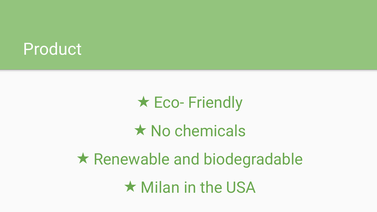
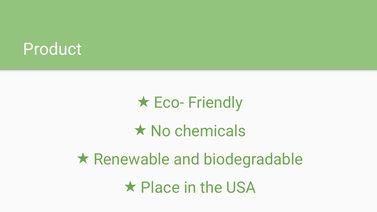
Milan: Milan -> Place (160, 188)
